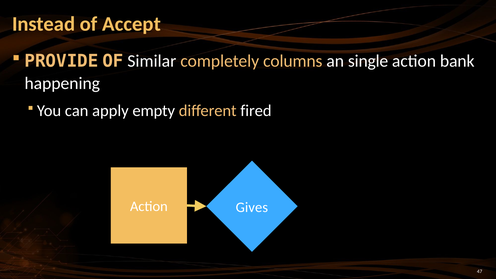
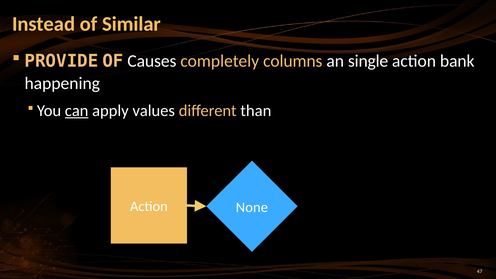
Accept: Accept -> Similar (132, 24)
Similar: Similar -> Causes (152, 61)
can underline: none -> present (77, 111)
empty: empty -> values (154, 111)
fired: fired -> than (256, 111)
Gives: Gives -> None (252, 207)
